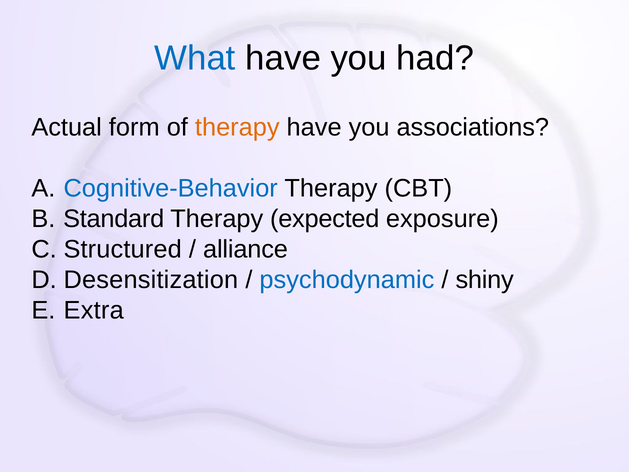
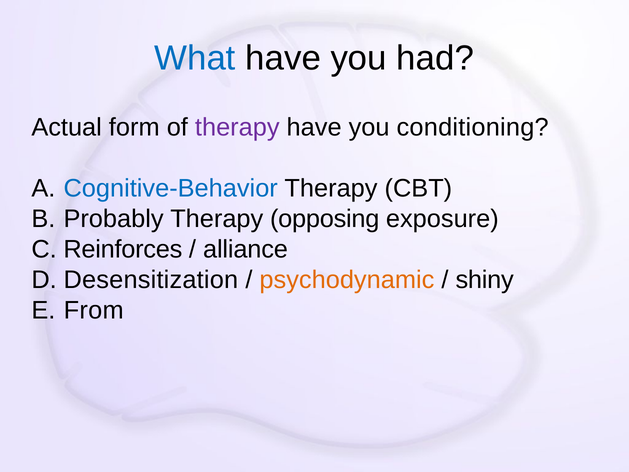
therapy colour: orange -> purple (237, 127)
associations: associations -> conditioning (473, 127)
Standard: Standard -> Probably (114, 219)
expected: expected -> opposing (325, 219)
Structured: Structured -> Reinforces (123, 249)
psychodynamic colour: blue -> orange (347, 280)
Extra: Extra -> From (94, 310)
